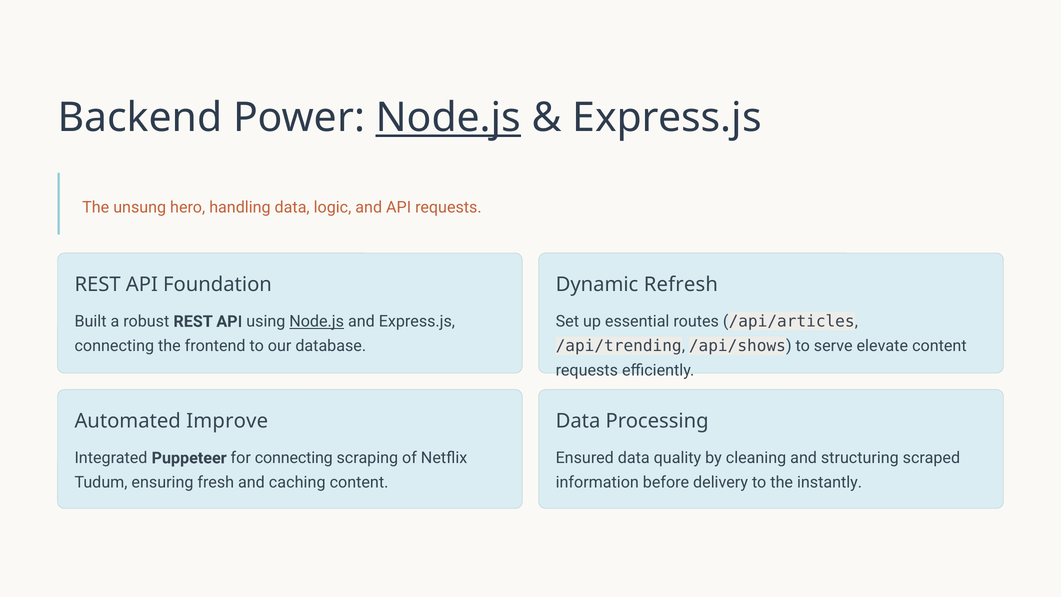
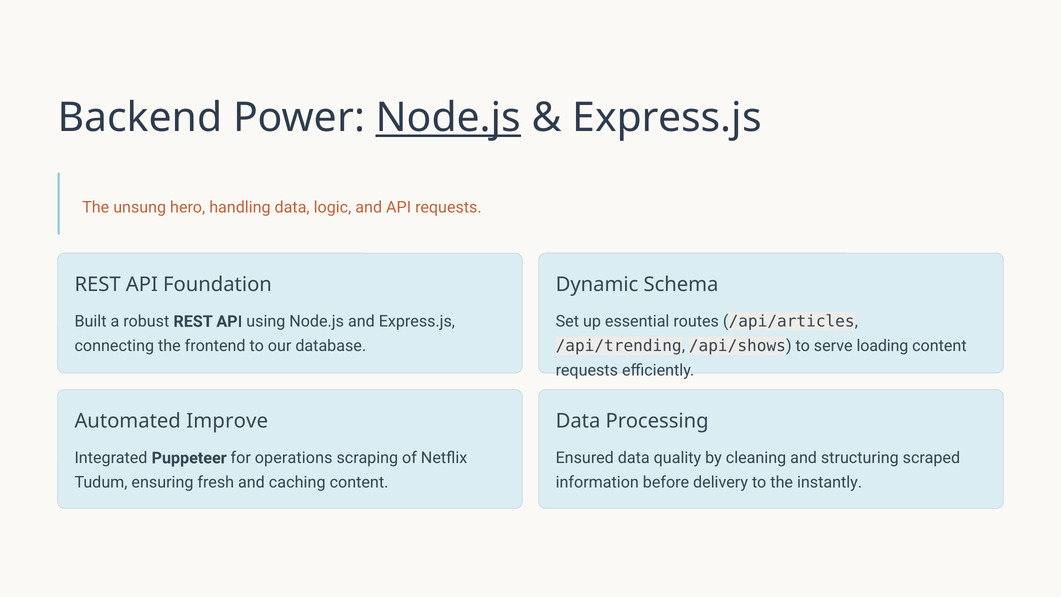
Refresh: Refresh -> Schema (681, 285)
Node.js underline: present -> none (317, 321)
elevate: elevate -> loading (882, 346)
for connecting: connecting -> operations (294, 458)
